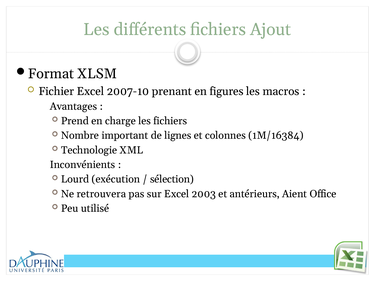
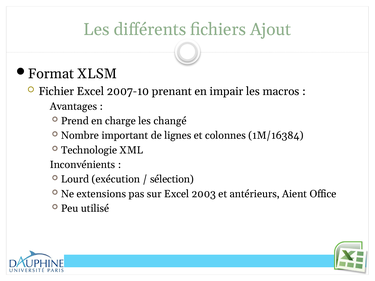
figures: figures -> impair (227, 91)
les fichiers: fichiers -> changé (170, 121)
retrouvera: retrouvera -> extensions (101, 194)
